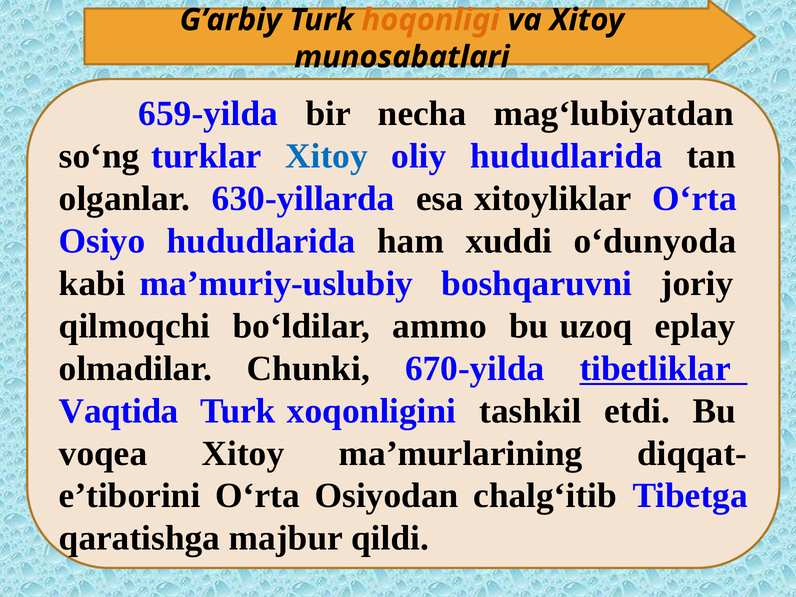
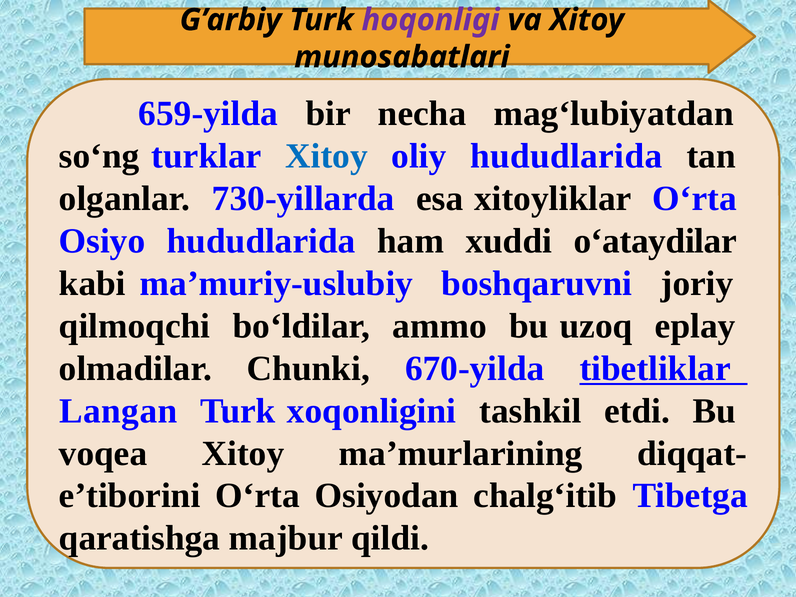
hoqonligi colour: orange -> purple (431, 20)
630-yillarda: 630-yillarda -> 730-yillarda (303, 199)
o‘dunyoda: o‘dunyoda -> o‘ataydilar (655, 241)
Vaqtida: Vaqtida -> Langan (118, 411)
